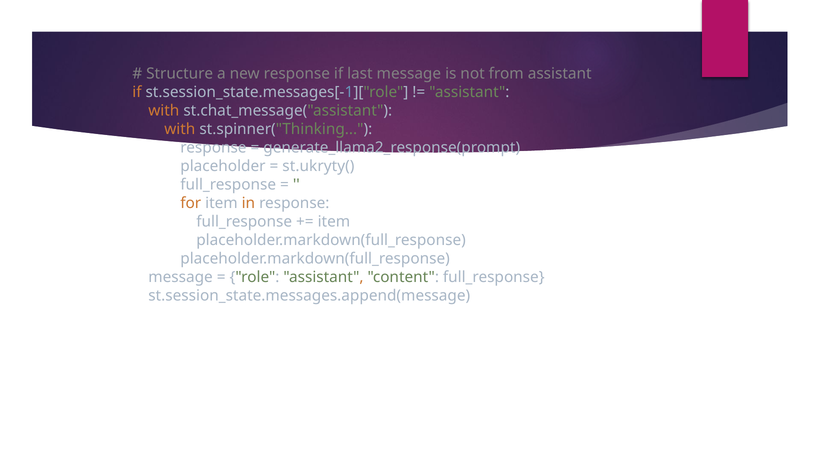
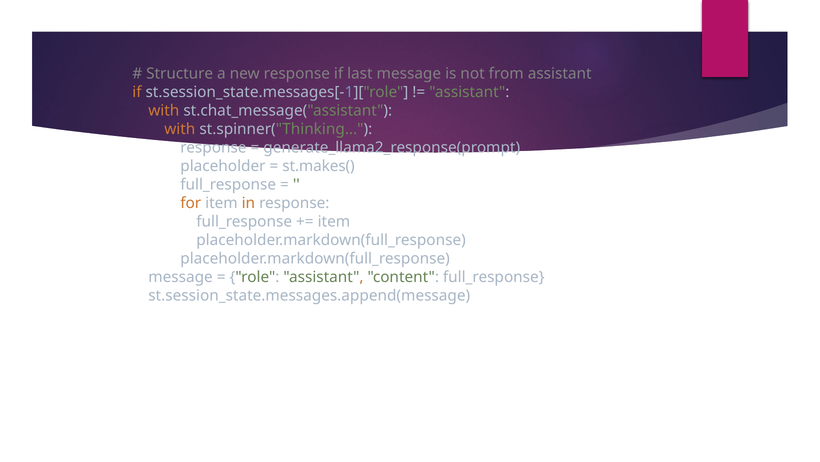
st.ukryty(: st.ukryty( -> st.makes( (319, 166)
